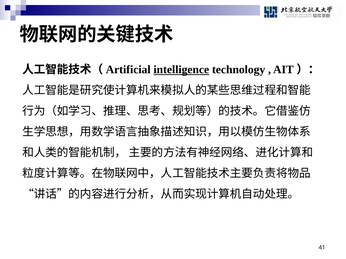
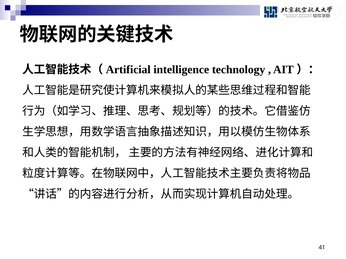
intelligence underline: present -> none (181, 70)
